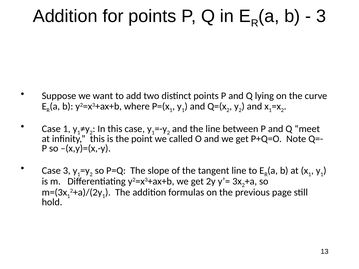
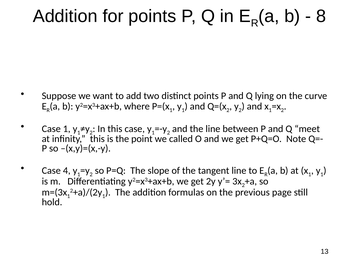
3: 3 -> 8 (321, 16)
Case 3: 3 -> 4 (67, 171)
